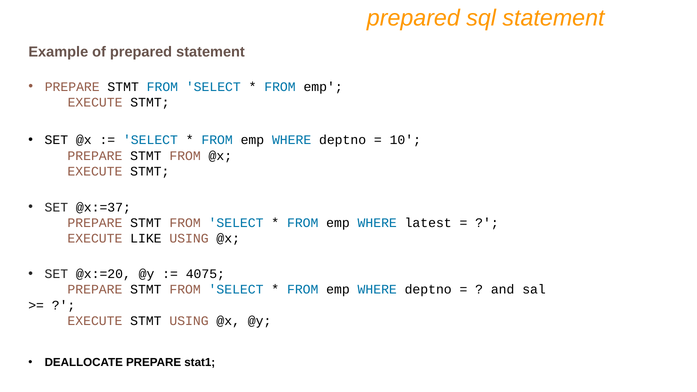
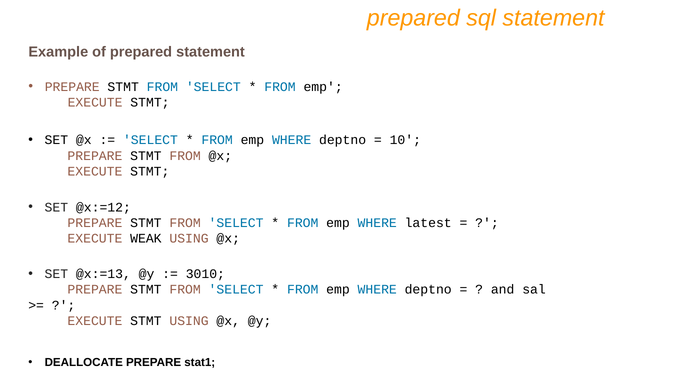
@x:=37: @x:=37 -> @x:=12 (103, 207)
LIKE: LIKE -> WEAK (146, 239)
@x:=20: @x:=20 -> @x:=13 (103, 274)
4075: 4075 -> 3010 (205, 274)
